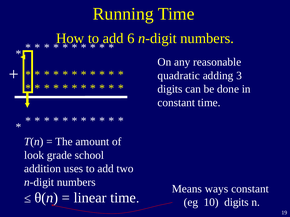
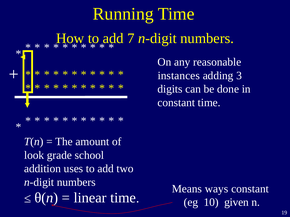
6: 6 -> 7 (131, 38)
quadratic: quadratic -> instances (179, 76)
10 digits: digits -> given (237, 203)
